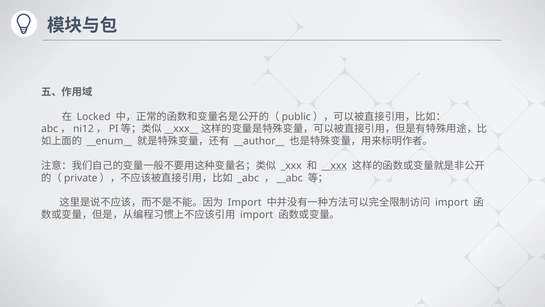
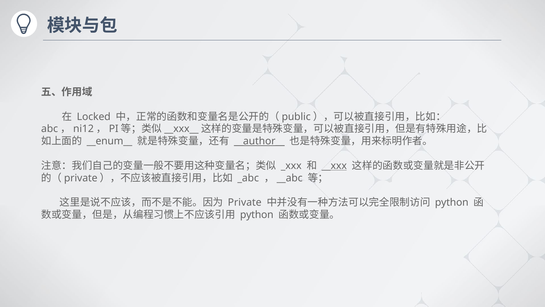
__author__ underline: none -> present (259, 141)
Import: Import -> Private (245, 202)
import: import -> python (452, 202)
import: import -> python (257, 215)
